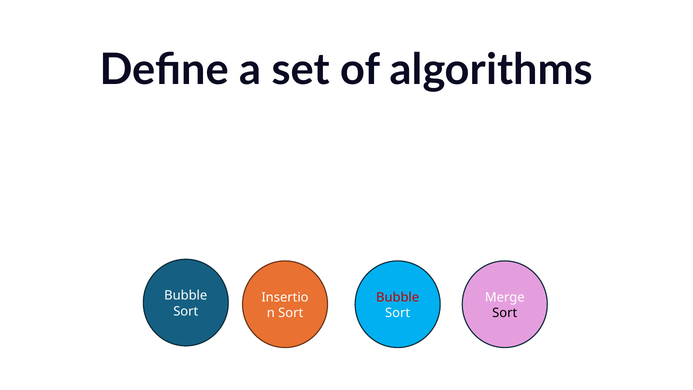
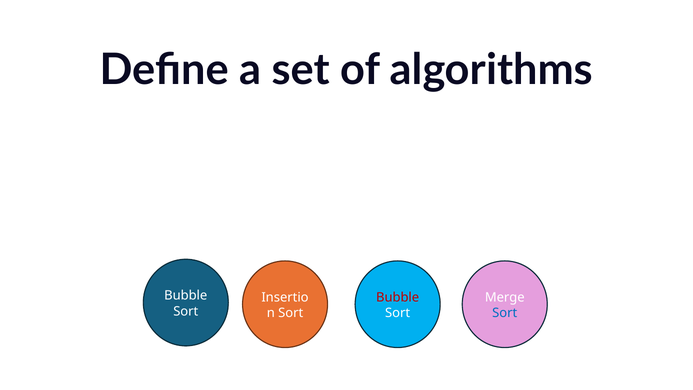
Sort colour: black -> blue (505, 313)
